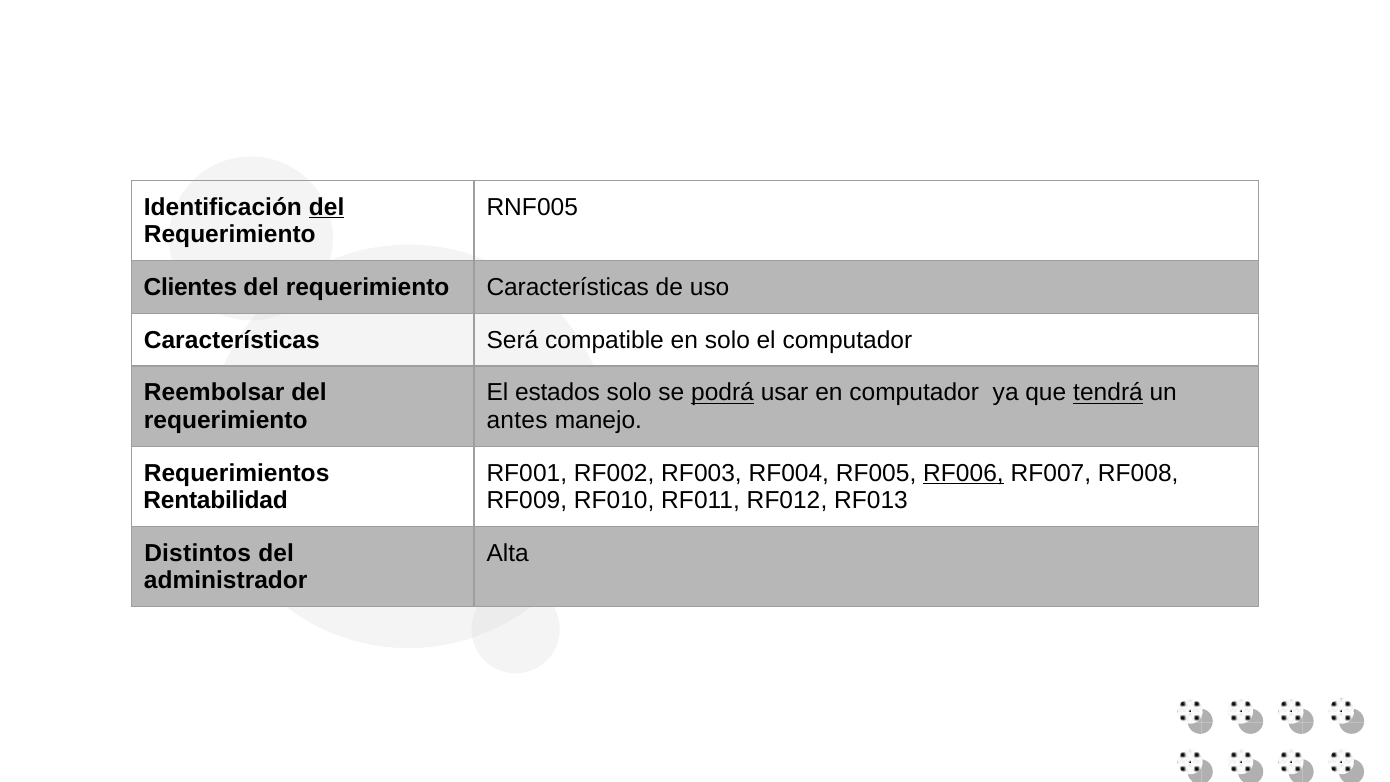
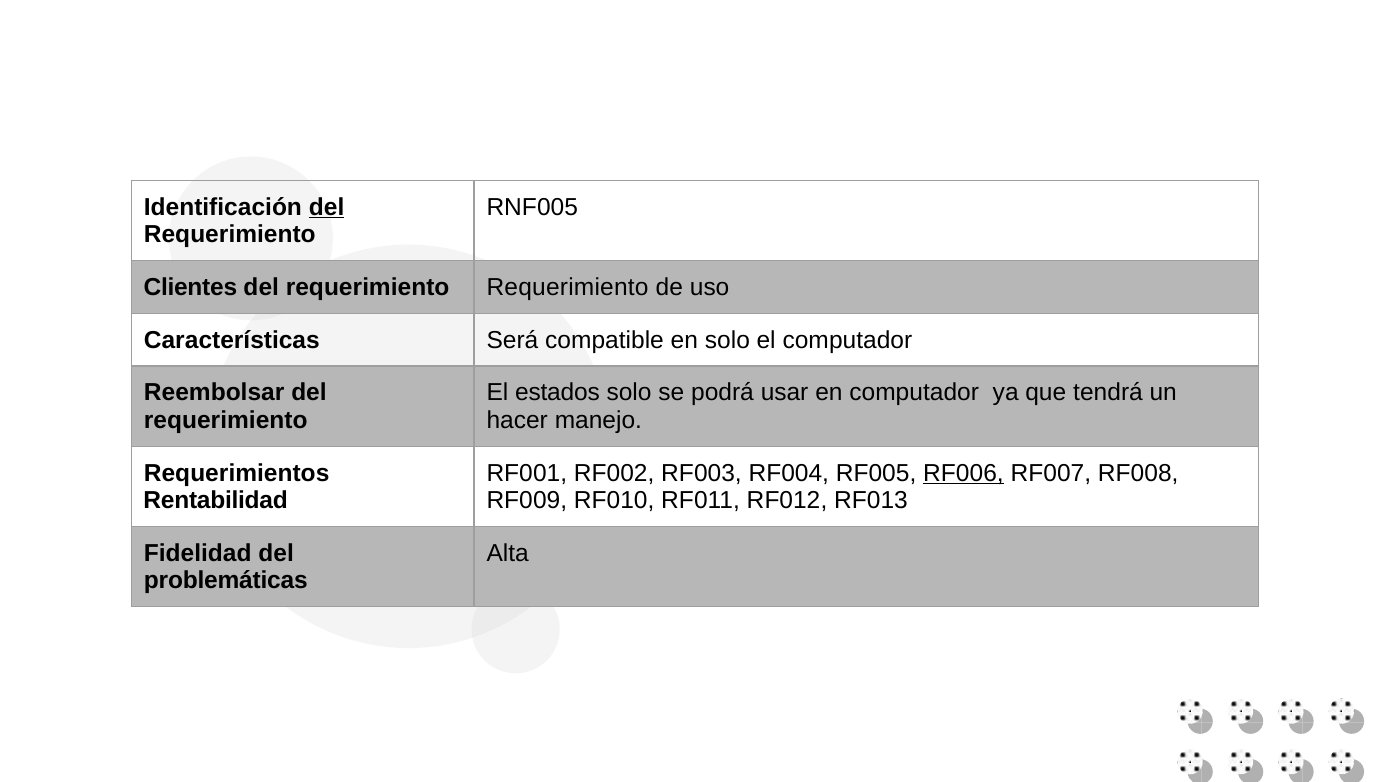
requerimiento Características: Características -> Requerimiento (568, 287)
podrá underline: present -> none (722, 393)
tendrá underline: present -> none (1108, 393)
antes: antes -> hacer (517, 420)
Distintos: Distintos -> Fidelidad (198, 553)
administrador: administrador -> problemáticas (226, 581)
